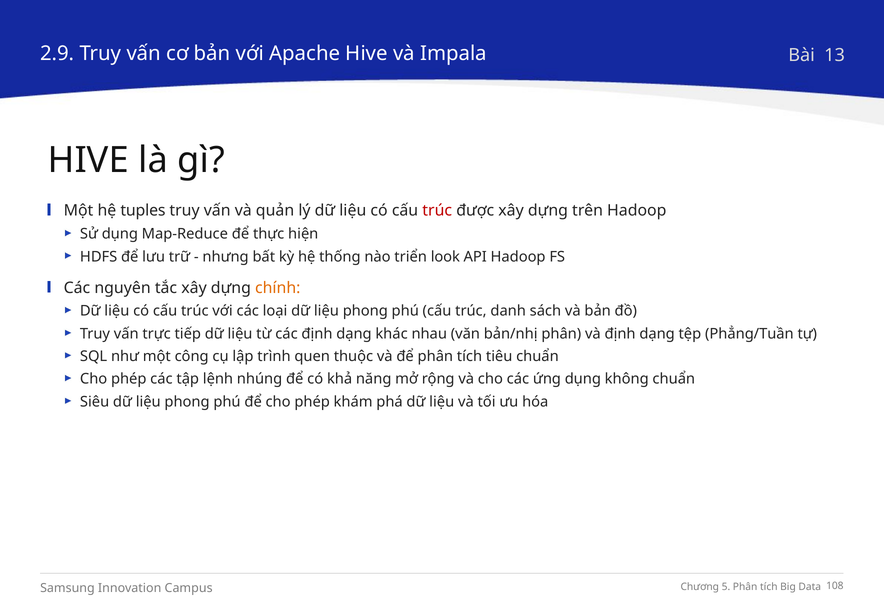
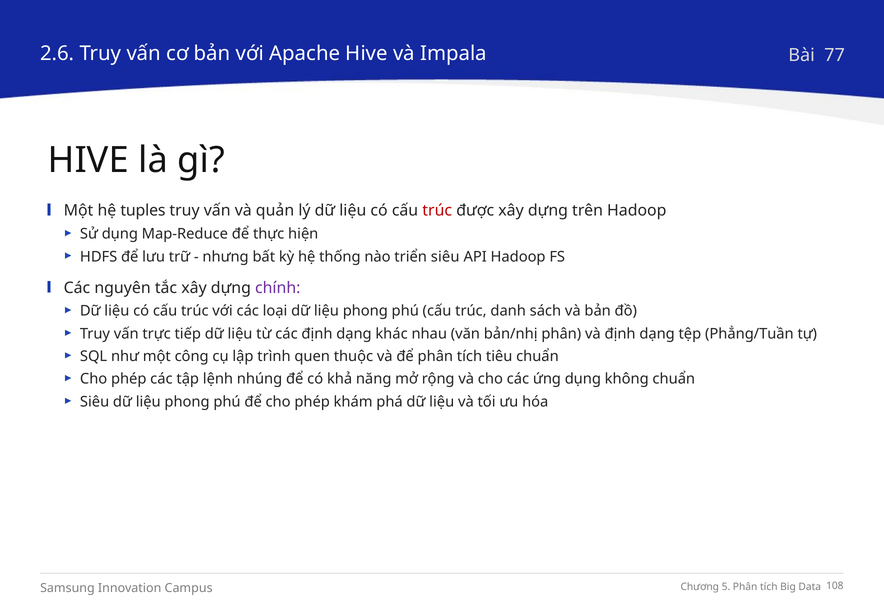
2.9: 2.9 -> 2.6 (57, 54)
13: 13 -> 77 (835, 55)
triển look: look -> siêu (445, 257)
chính colour: orange -> purple (278, 288)
